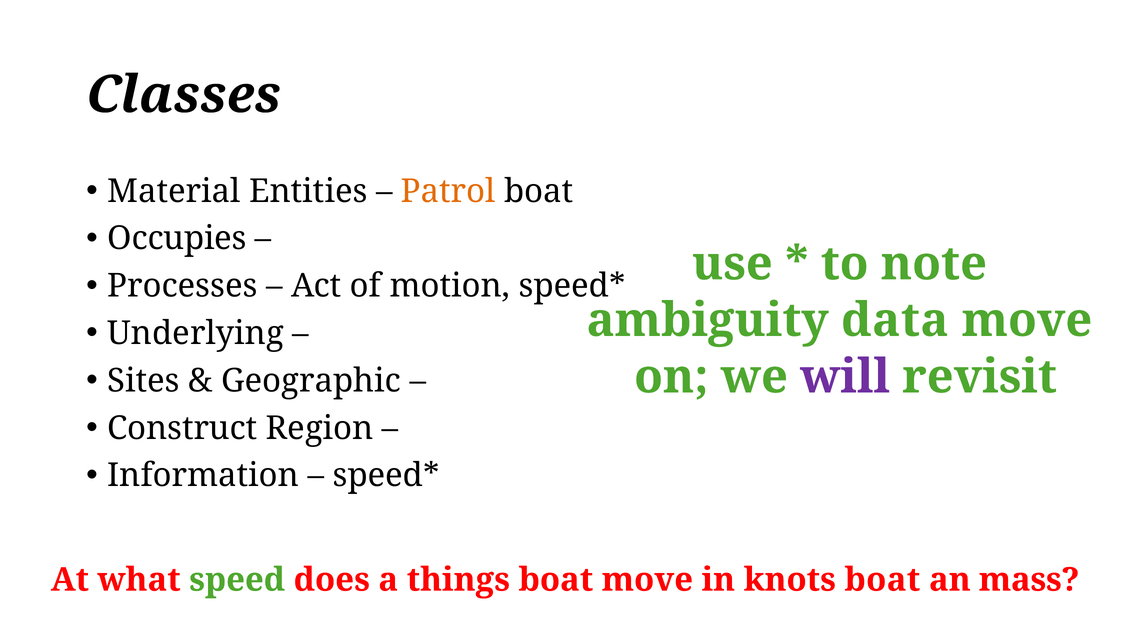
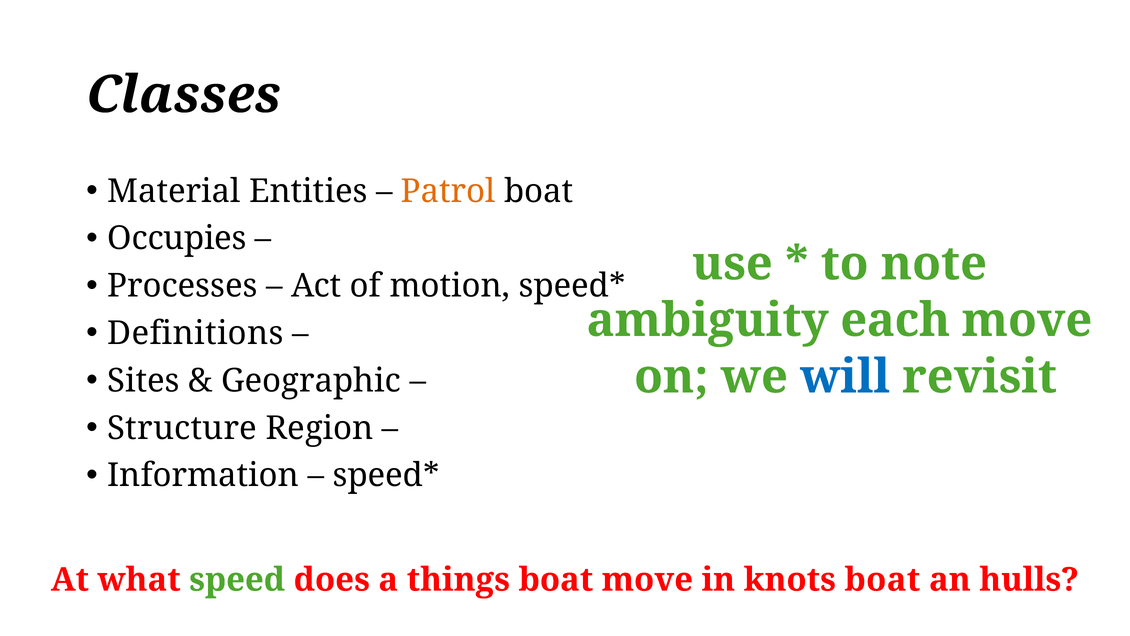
data: data -> each (895, 320)
Underlying: Underlying -> Definitions (195, 333)
will colour: purple -> blue (845, 377)
Construct: Construct -> Structure (182, 428)
mass: mass -> hulls (1029, 579)
